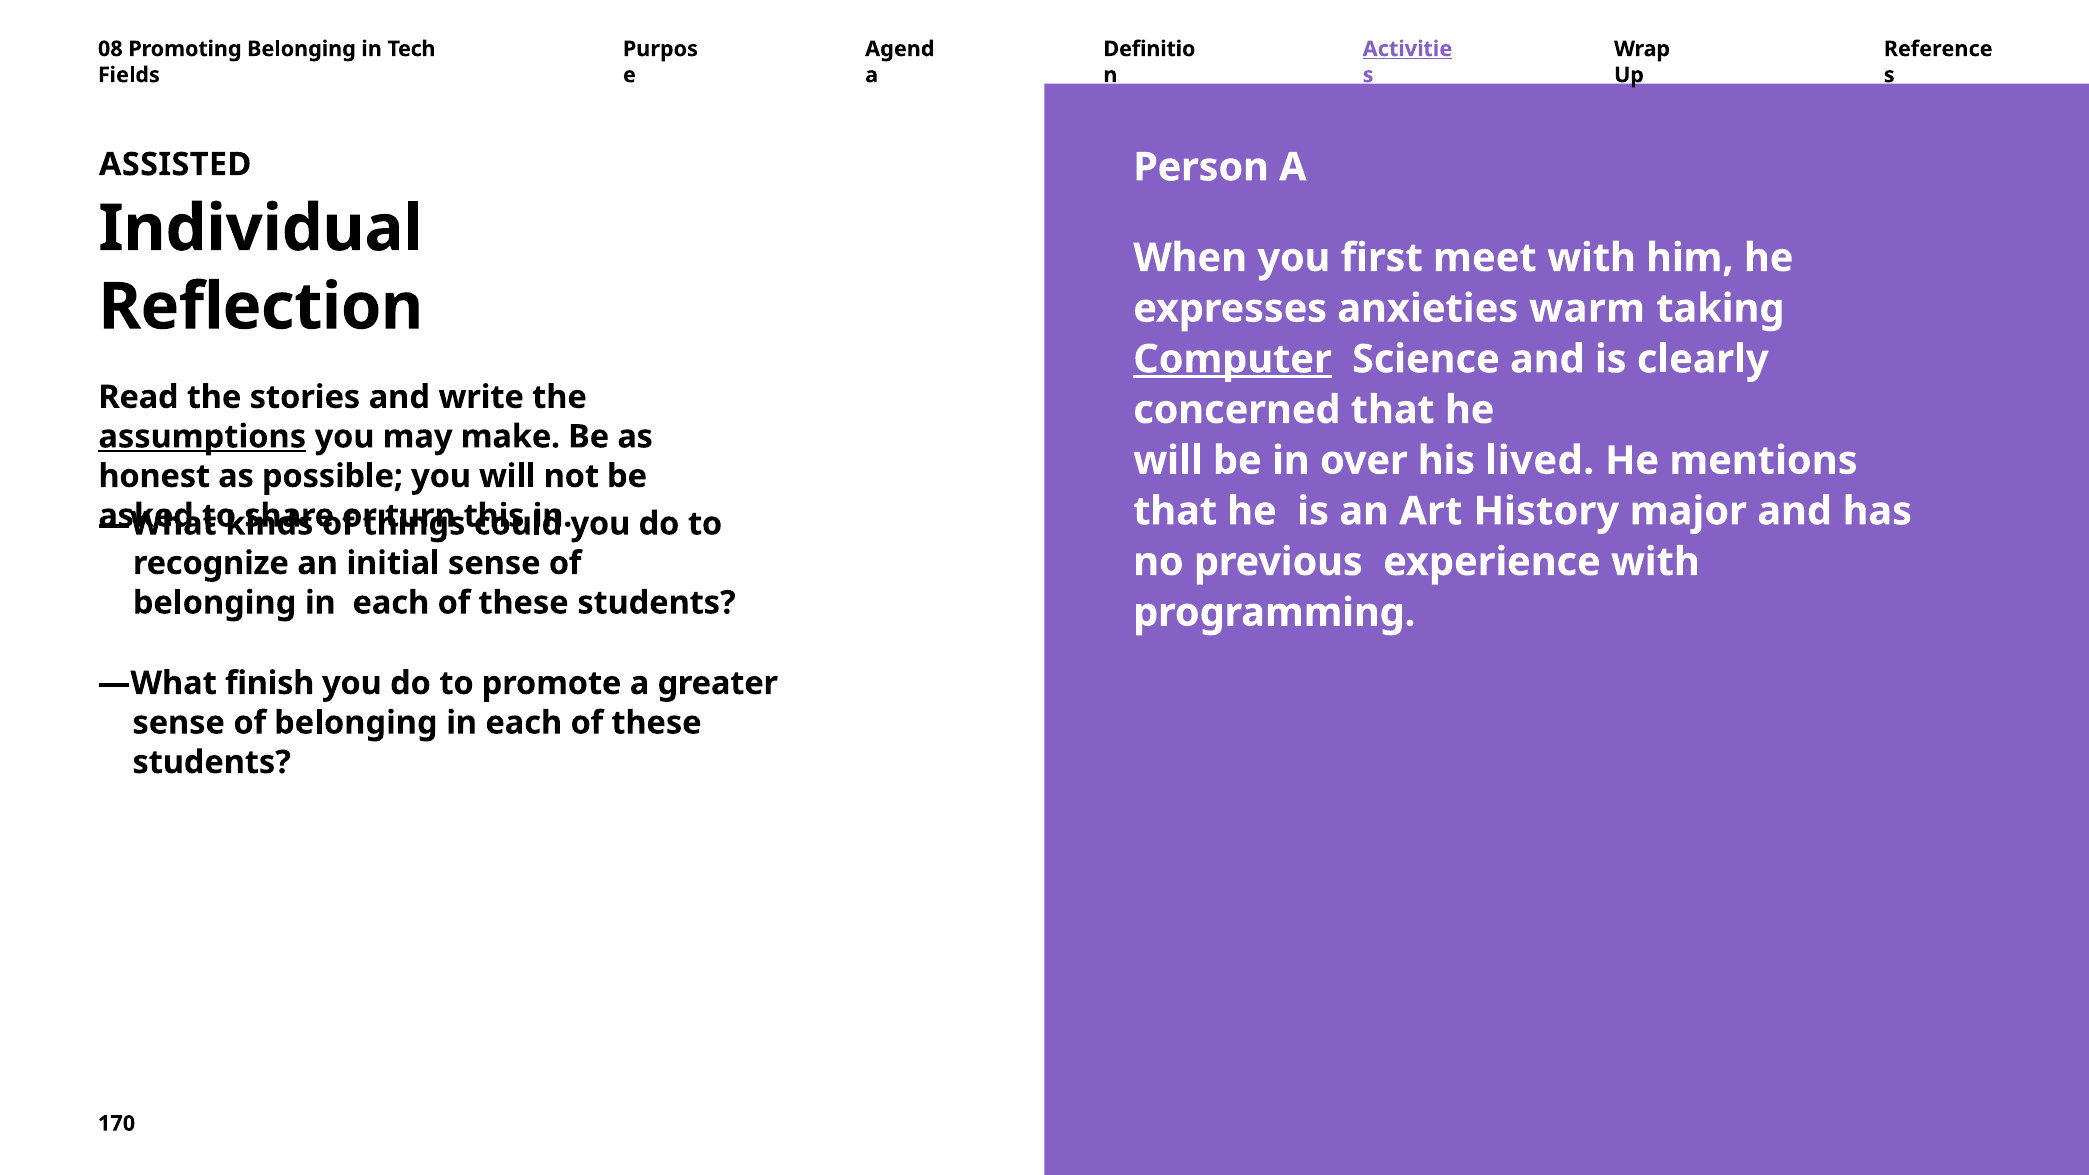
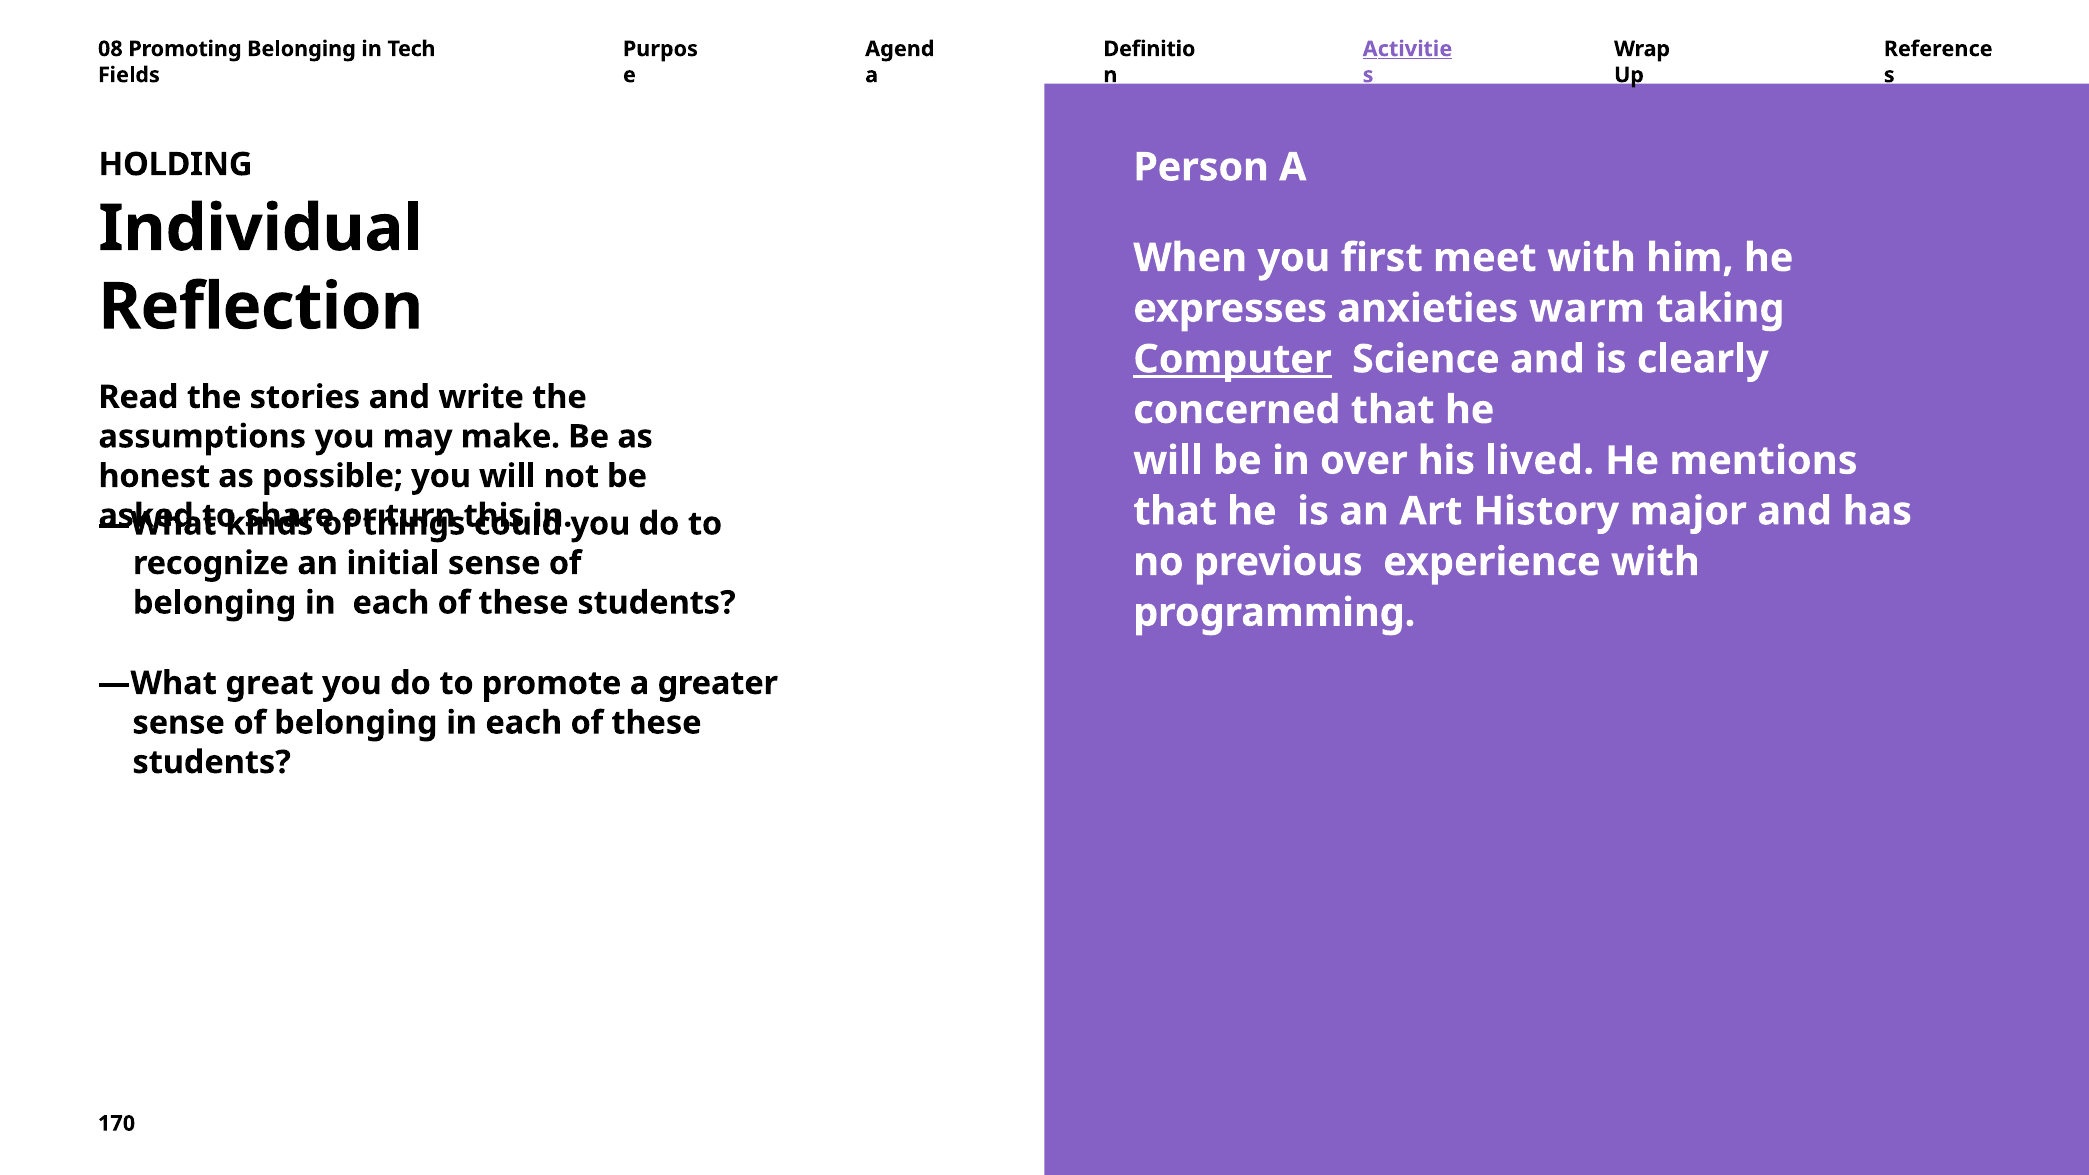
ASSISTED: ASSISTED -> HOLDING (175, 164)
assumptions underline: present -> none (202, 437)
finish: finish -> great (270, 683)
